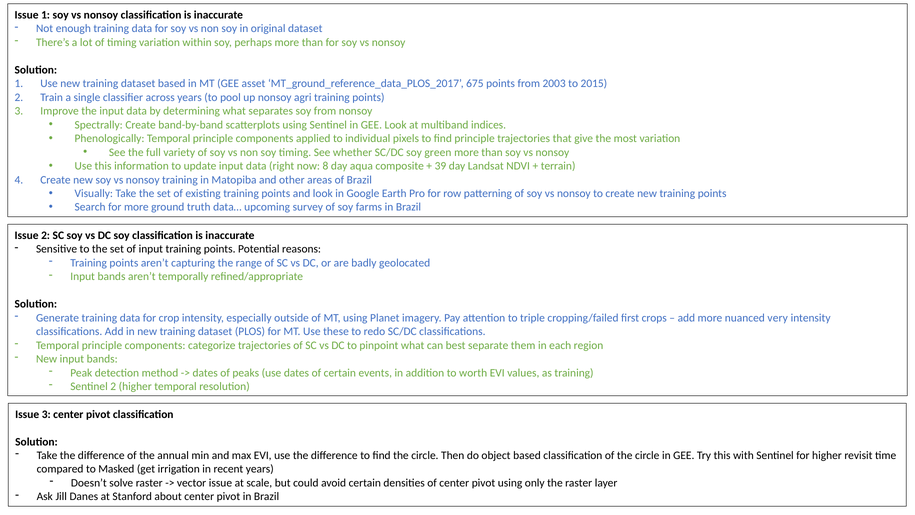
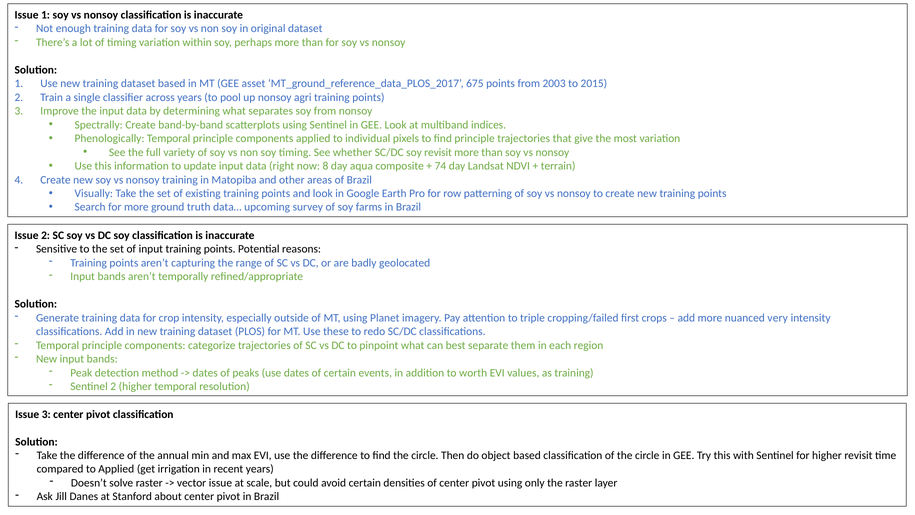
soy green: green -> revisit (438, 152)
39: 39 -> 74 (440, 166)
to Masked: Masked -> Applied (116, 469)
